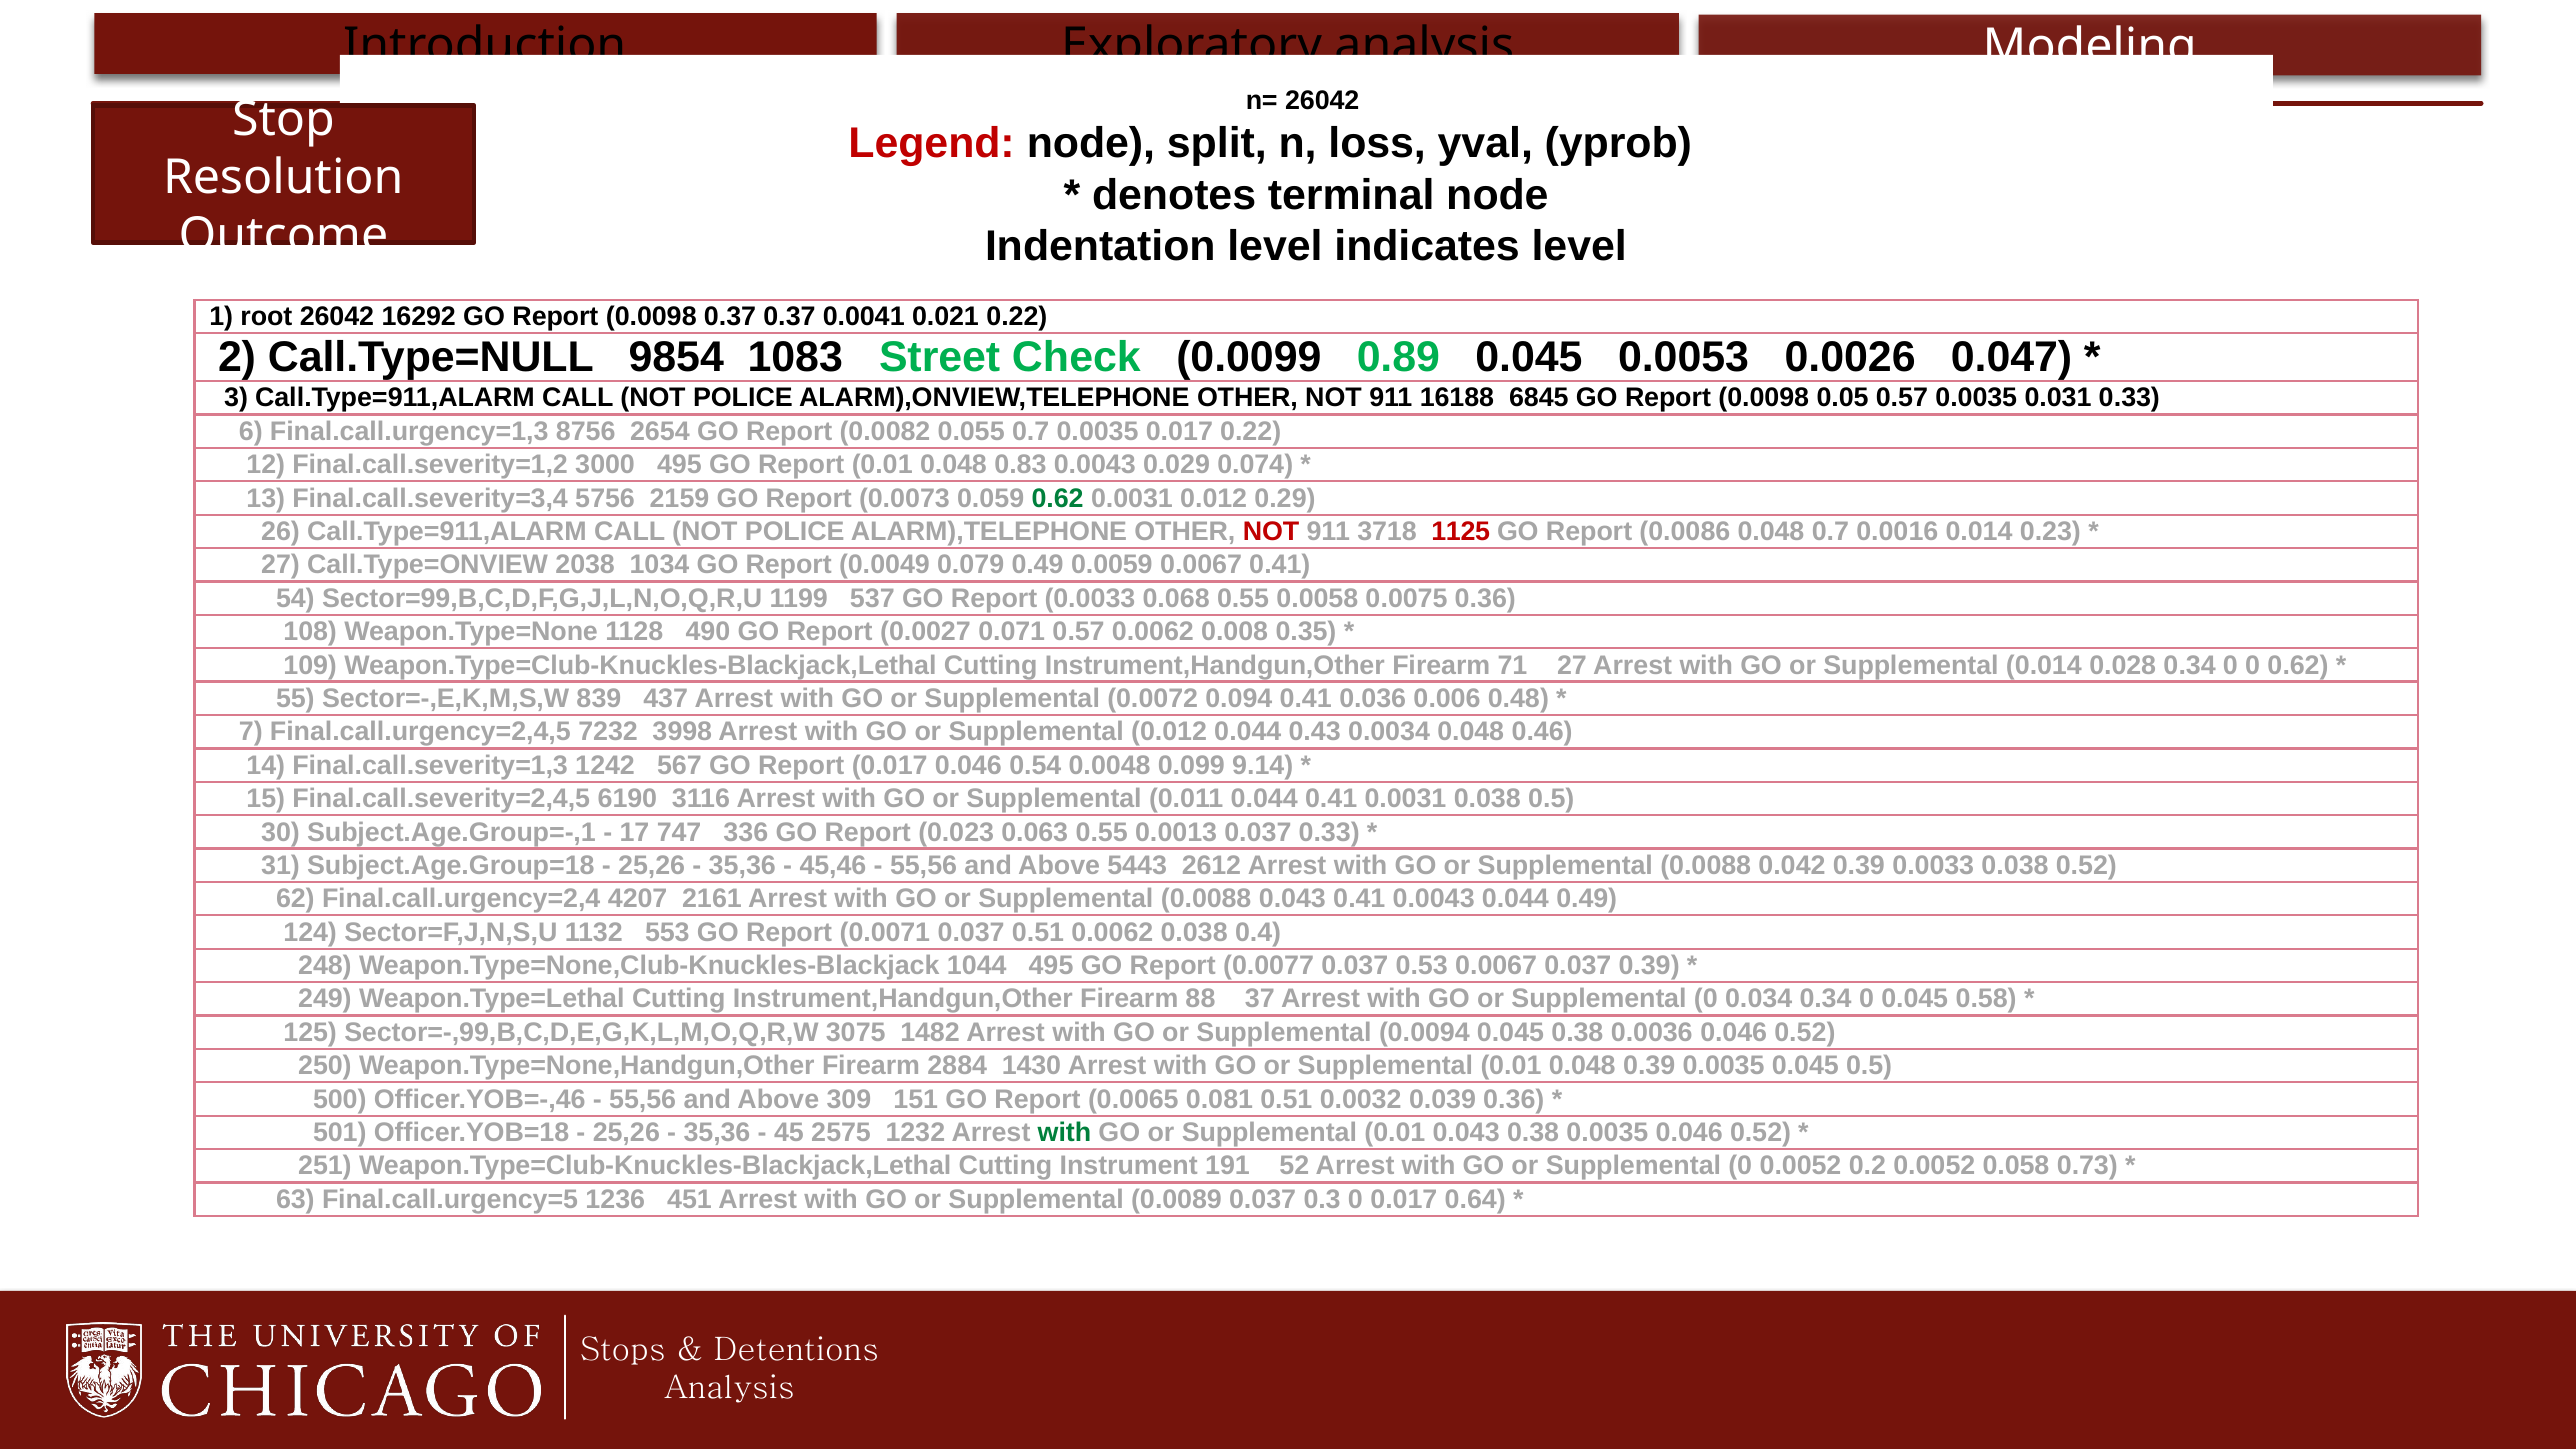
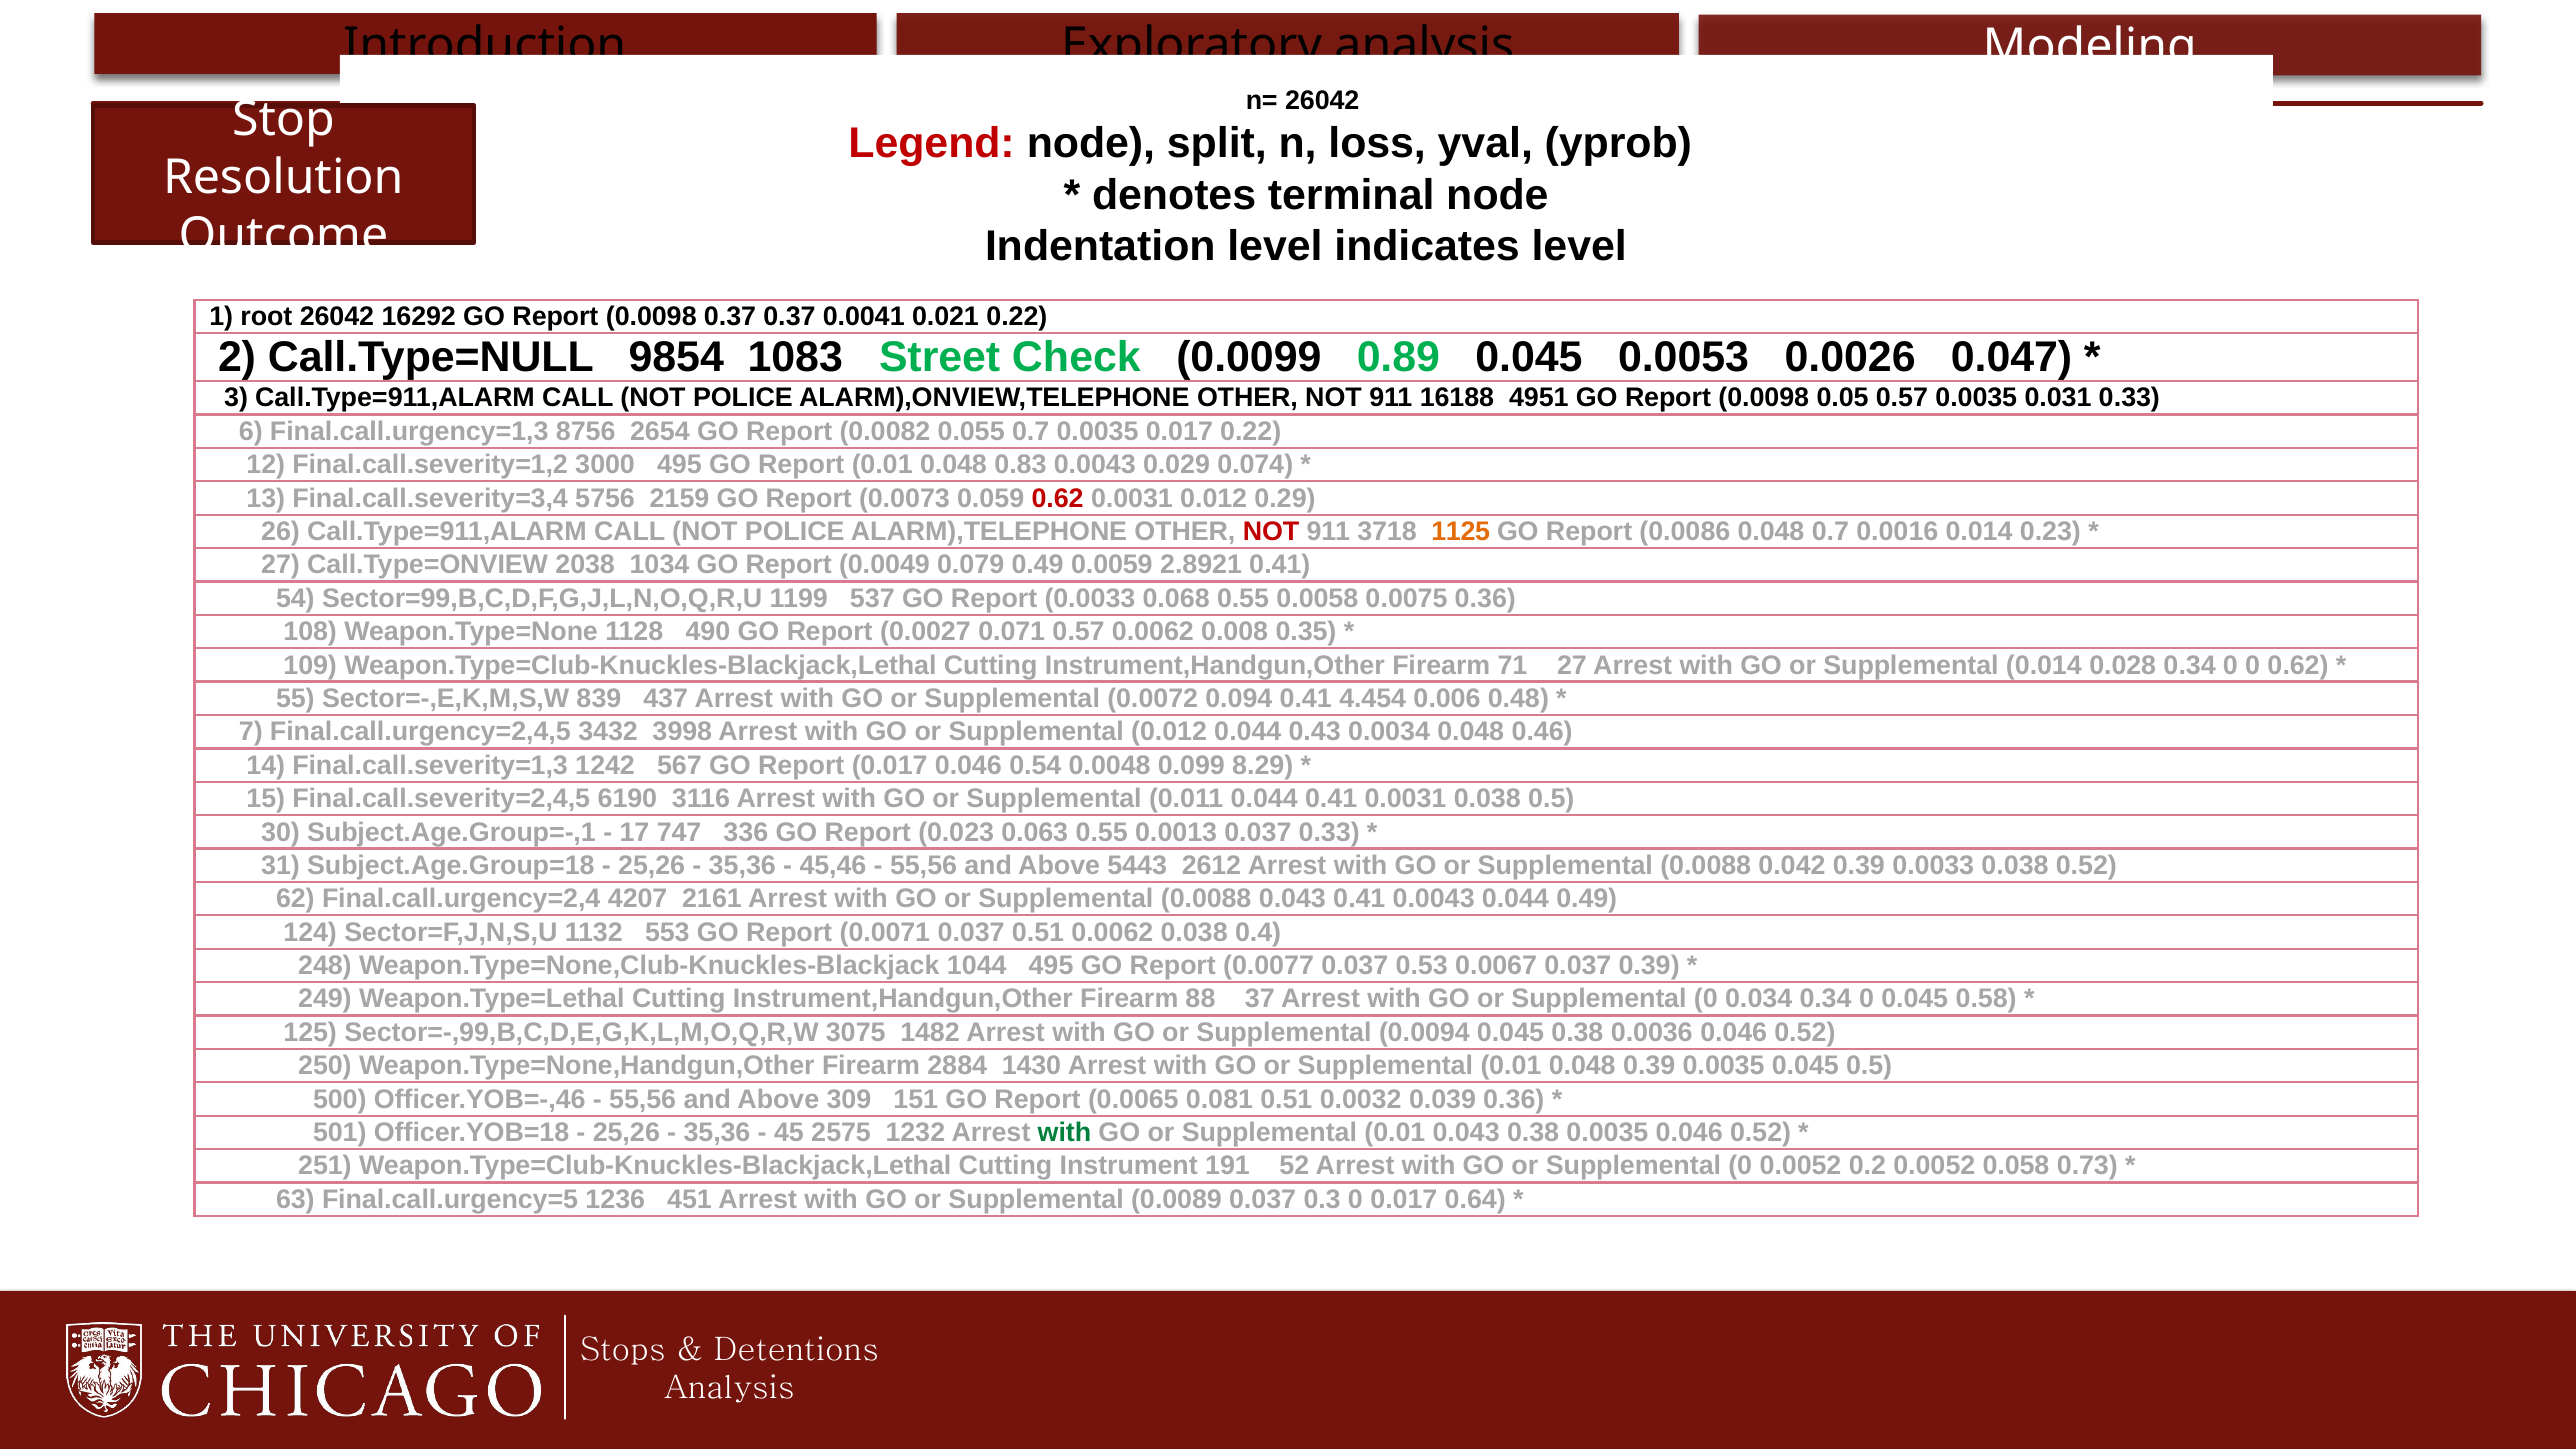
6845: 6845 -> 4951 (1539, 398)
0.62 colour: green -> red (1058, 498)
1125 colour: red -> orange (1461, 532)
0.0059 0.0067: 0.0067 -> 2.8921 (1201, 565)
0.036: 0.036 -> 4.454 (1373, 699)
7232: 7232 -> 3432 (608, 732)
9.14: 9.14 -> 8.29 (1263, 765)
